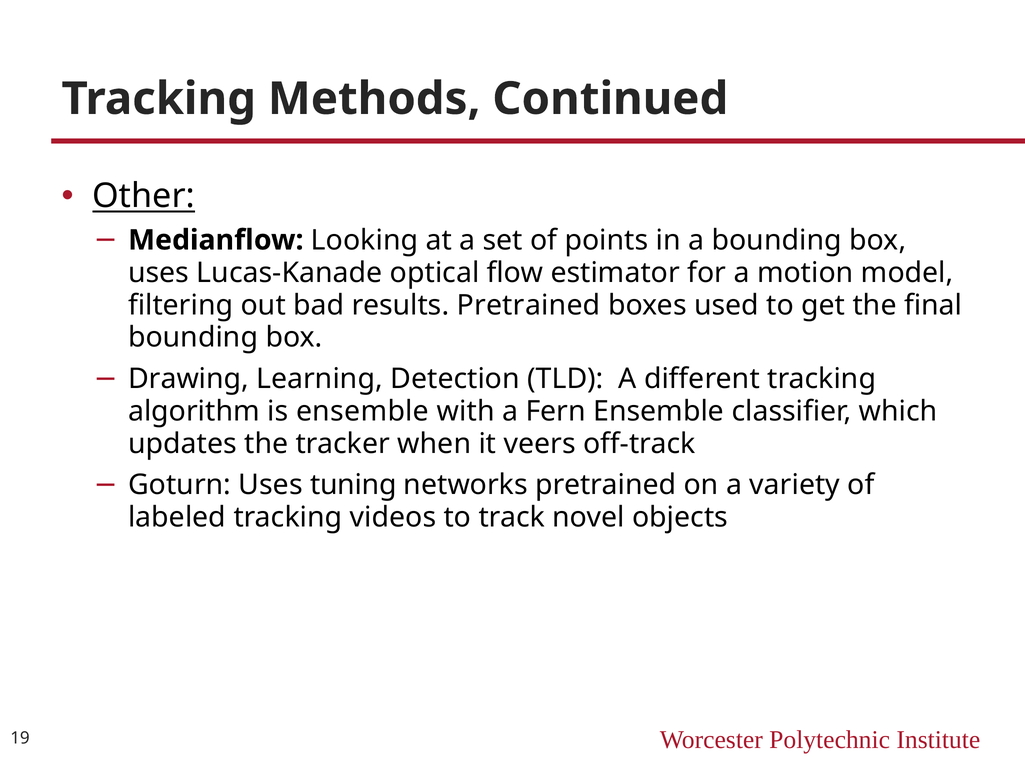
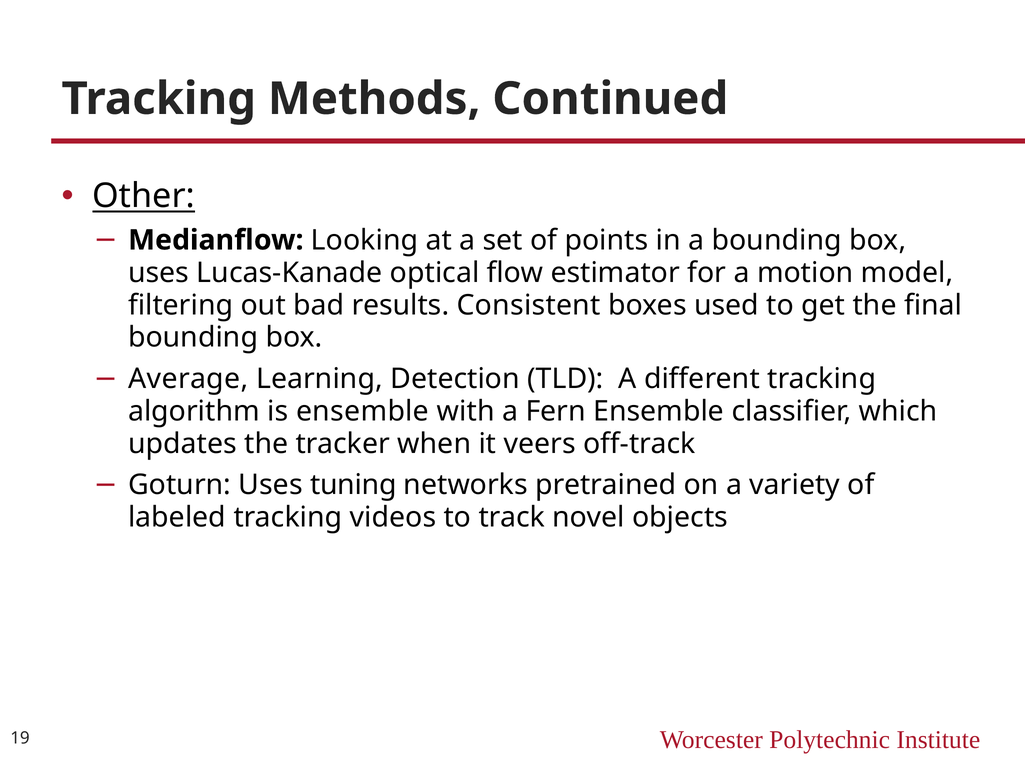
results Pretrained: Pretrained -> Consistent (529, 305)
Drawing: Drawing -> Average (188, 379)
